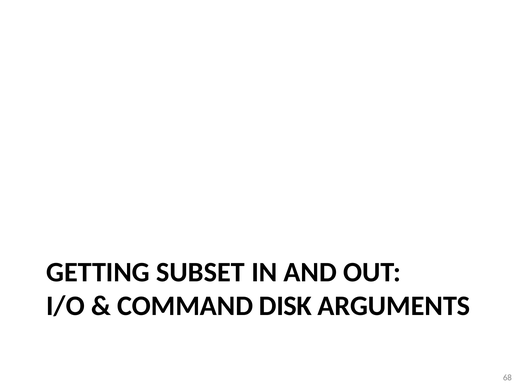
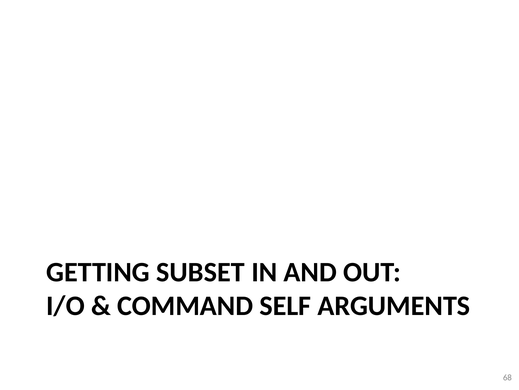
DISK: DISK -> SELF (285, 305)
